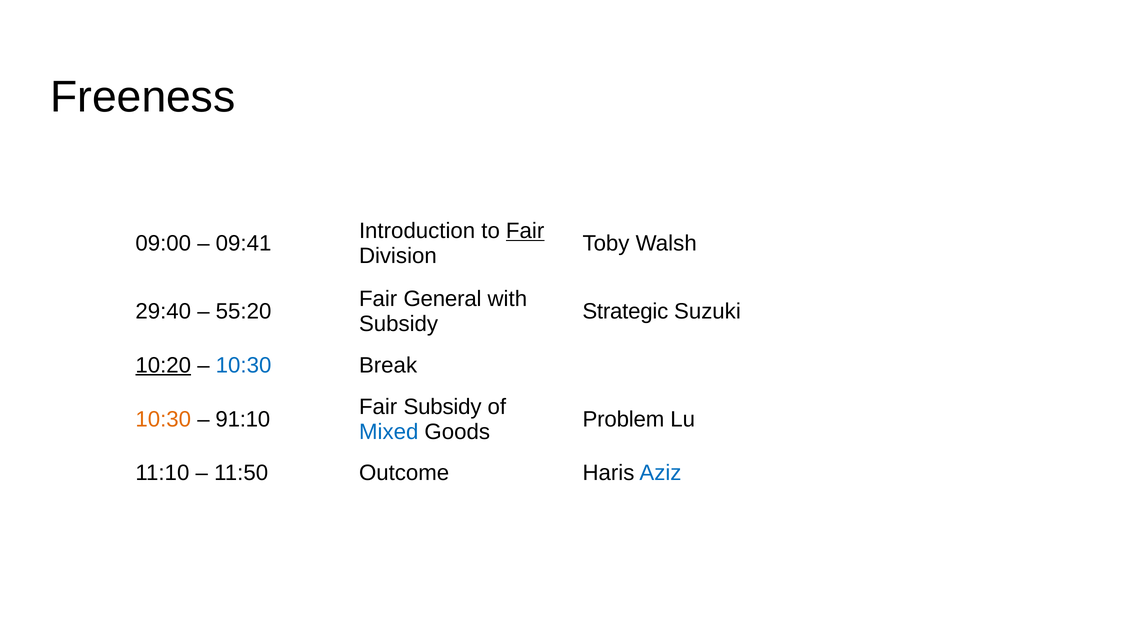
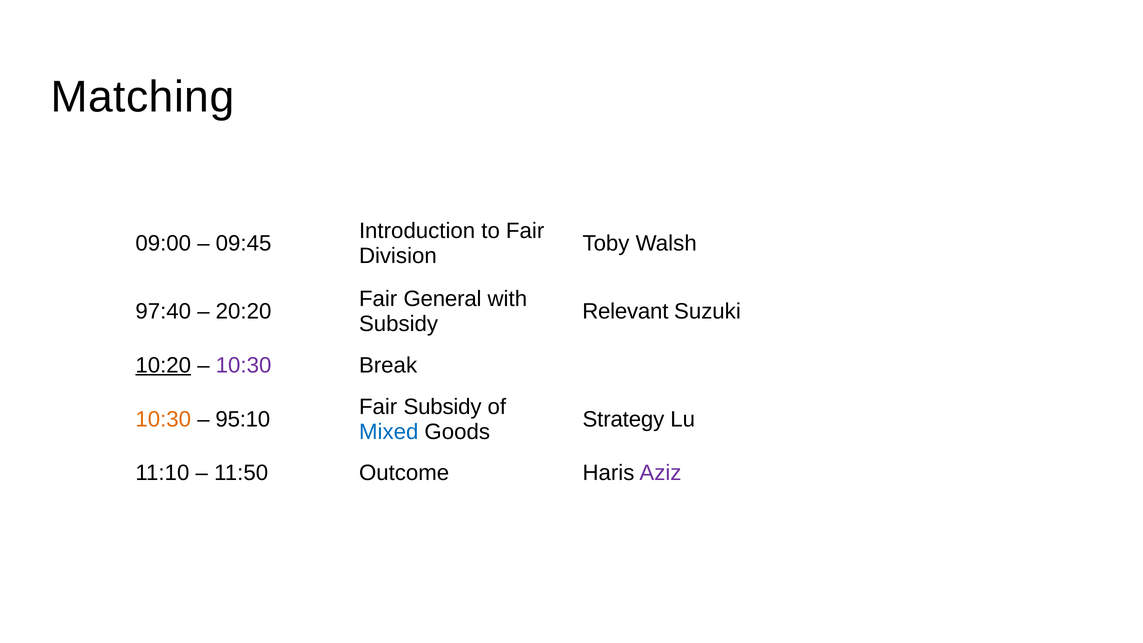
Freeness: Freeness -> Matching (143, 97)
Fair underline: present -> none (525, 231)
09:41: 09:41 -> 09:45 (244, 243)
29:40: 29:40 -> 97:40 (163, 311)
55:20: 55:20 -> 20:20 (244, 311)
Strategic: Strategic -> Relevant (625, 311)
10:30 colour: blue -> purple (244, 365)
91:10: 91:10 -> 95:10 (243, 419)
Problem: Problem -> Strategy (623, 419)
Aziz colour: blue -> purple (660, 473)
